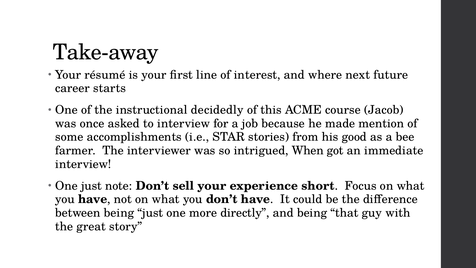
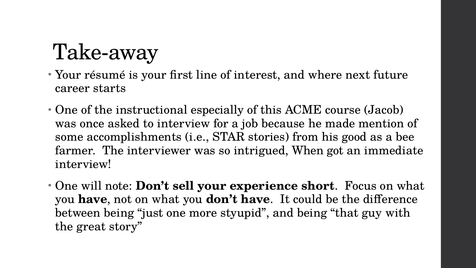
decidedly: decidedly -> especially (217, 110)
One just: just -> will (91, 186)
directly: directly -> styupid (245, 213)
